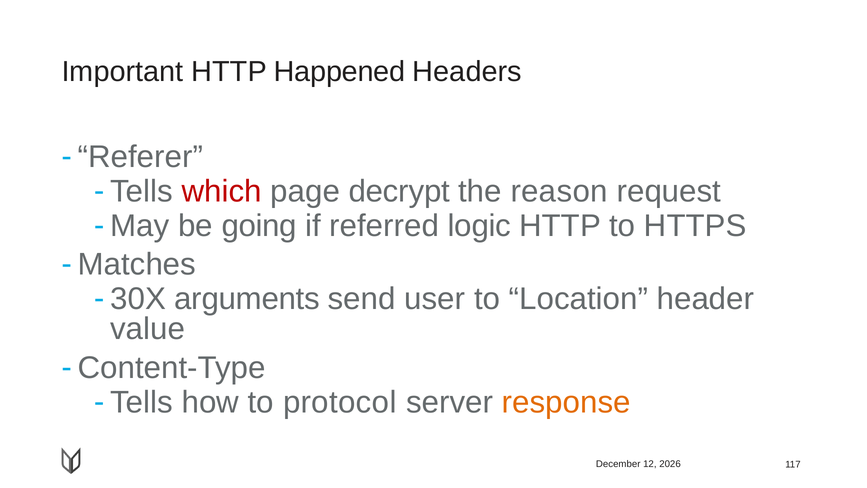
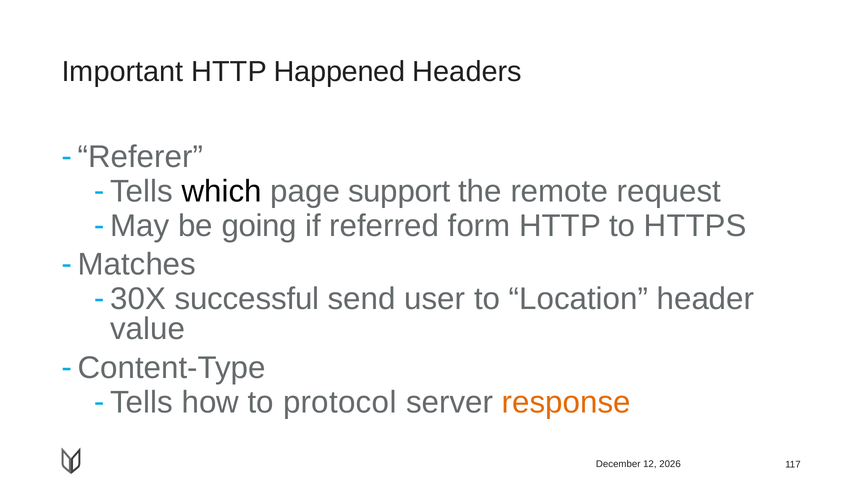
which colour: red -> black (222, 191)
decrypt: decrypt -> support (399, 191)
reason: reason -> remote (559, 191)
logic: logic -> form (479, 226)
arguments: arguments -> successful (247, 299)
